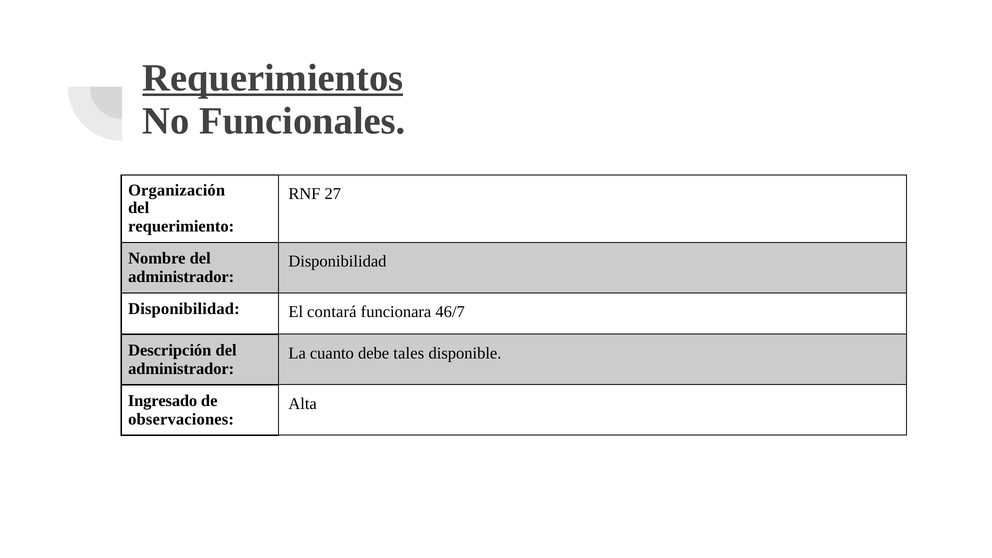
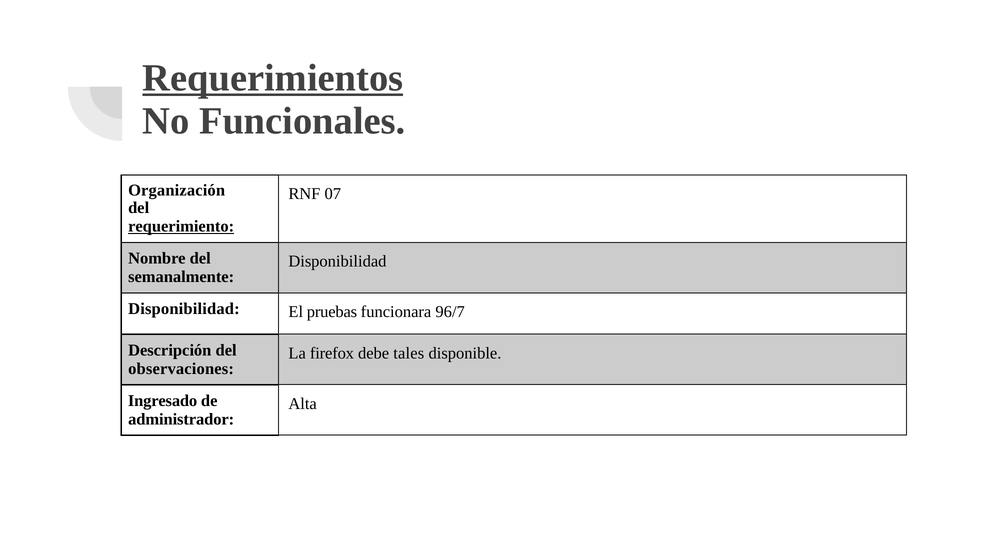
27: 27 -> 07 (333, 194)
requerimiento underline: none -> present (181, 226)
administrador: administrador -> semanalmente (181, 277)
contará: contará -> pruebas (332, 312)
46/7: 46/7 -> 96/7 (450, 312)
cuanto: cuanto -> firefox (332, 353)
administrador: administrador -> observaciones (181, 369)
observaciones: observaciones -> administrador (181, 419)
